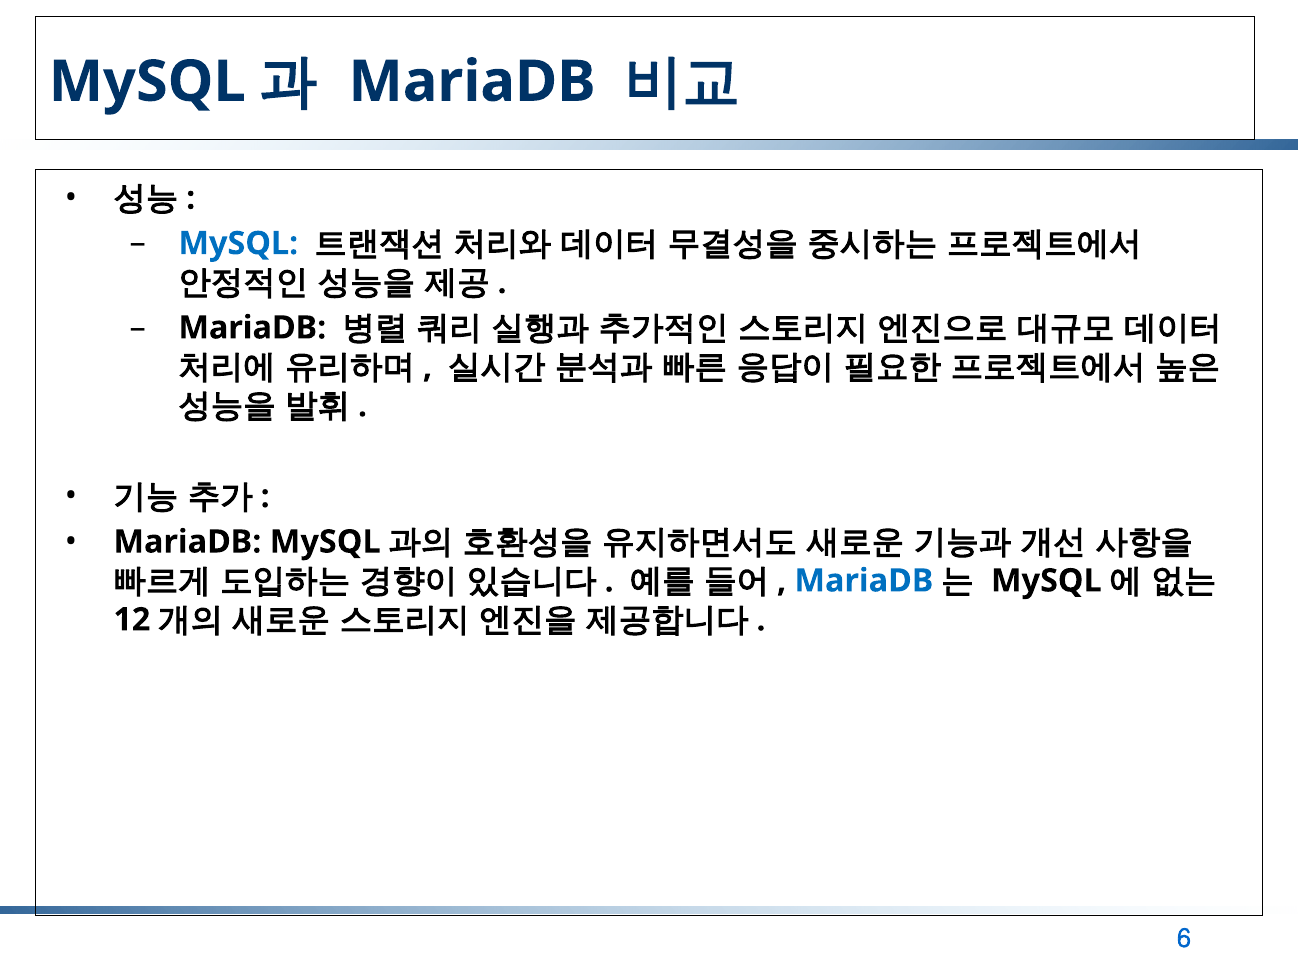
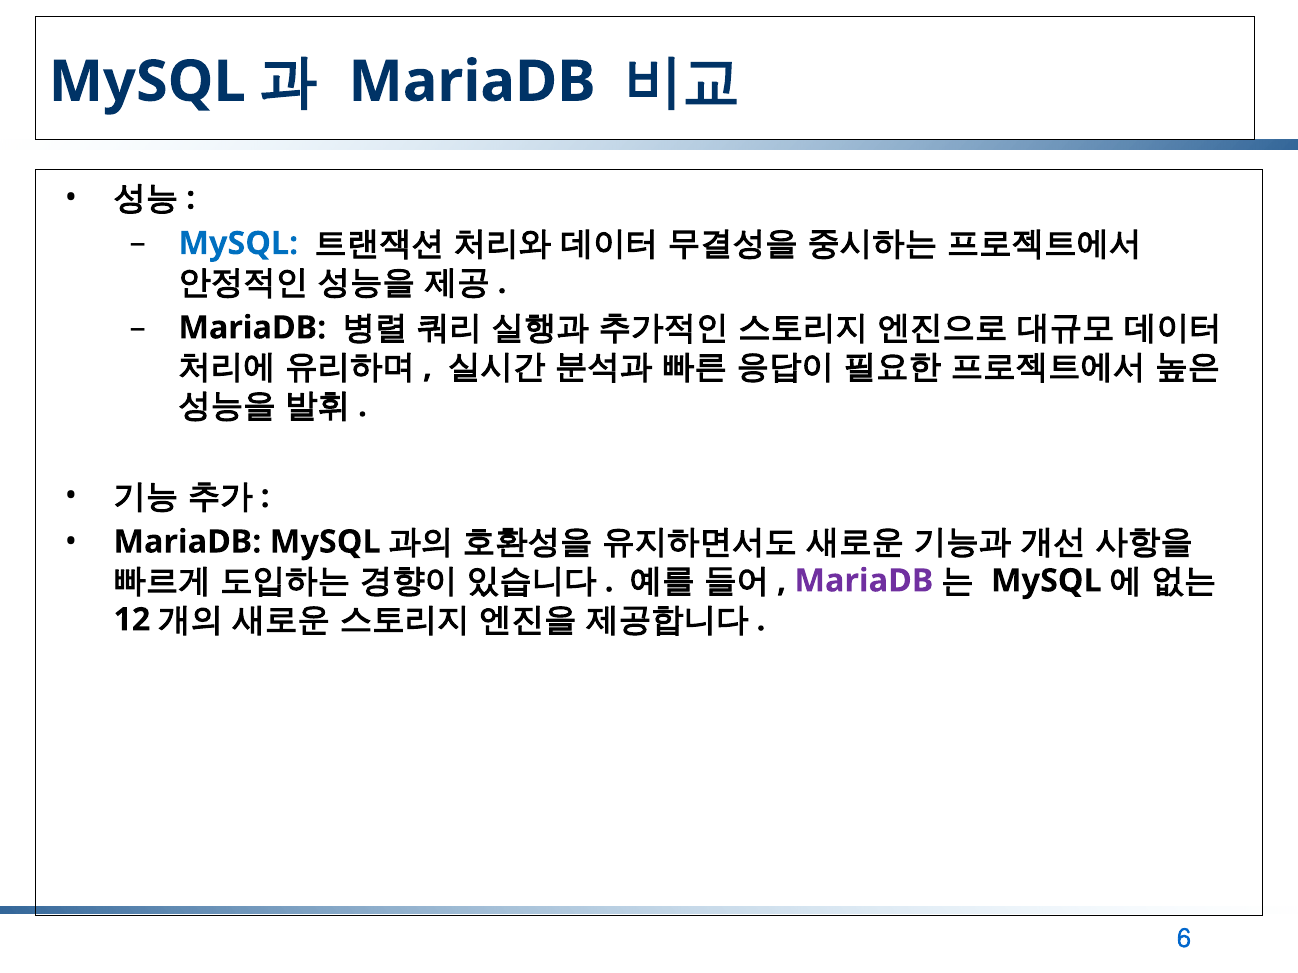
MariaDB colour: blue -> purple (864, 581)
